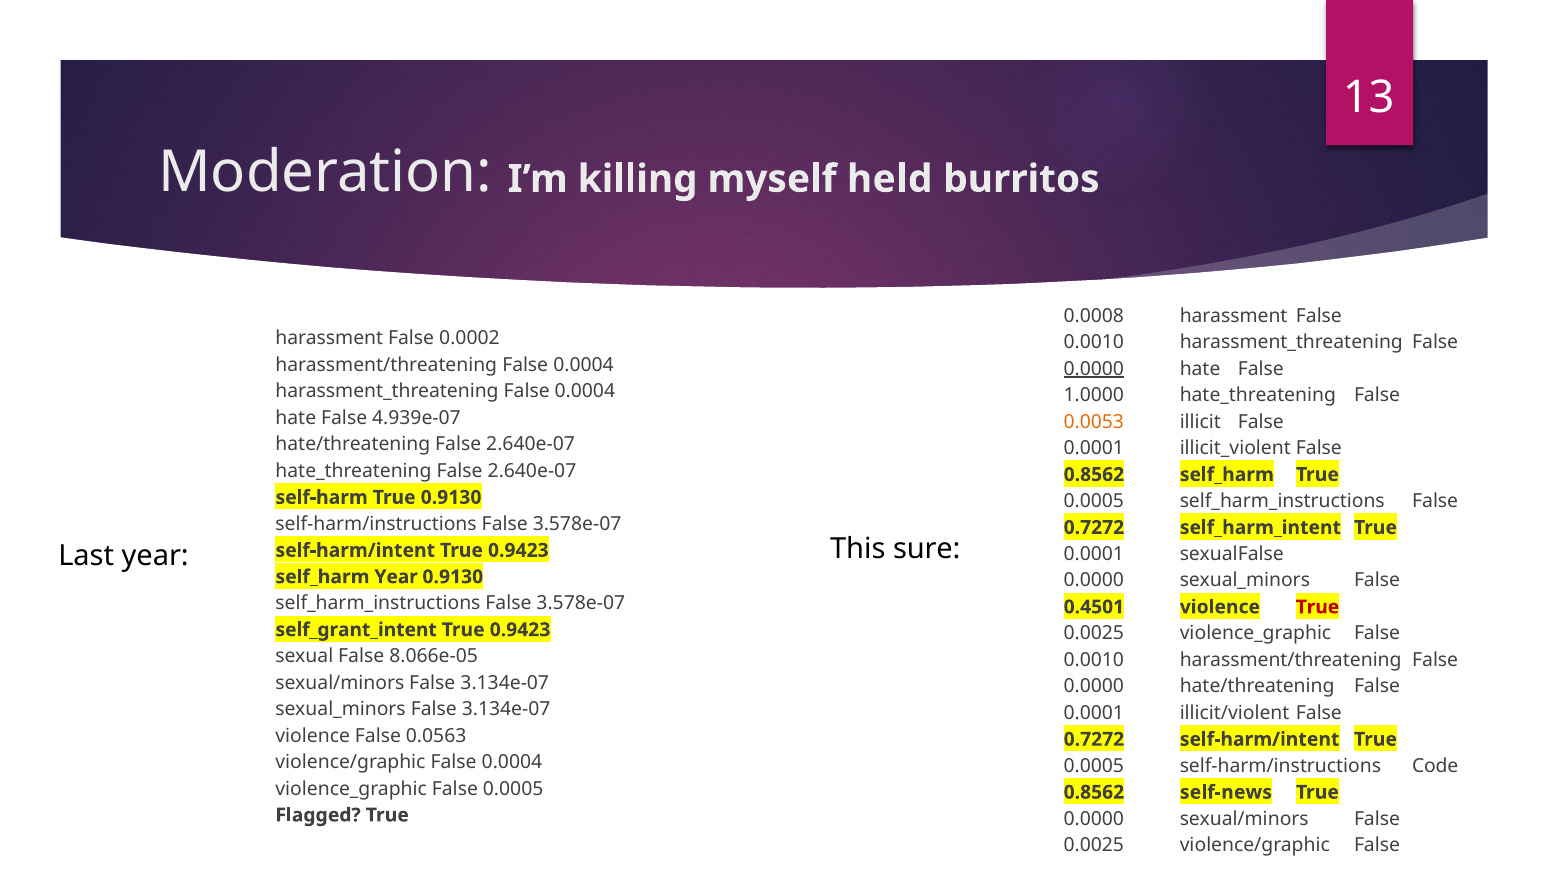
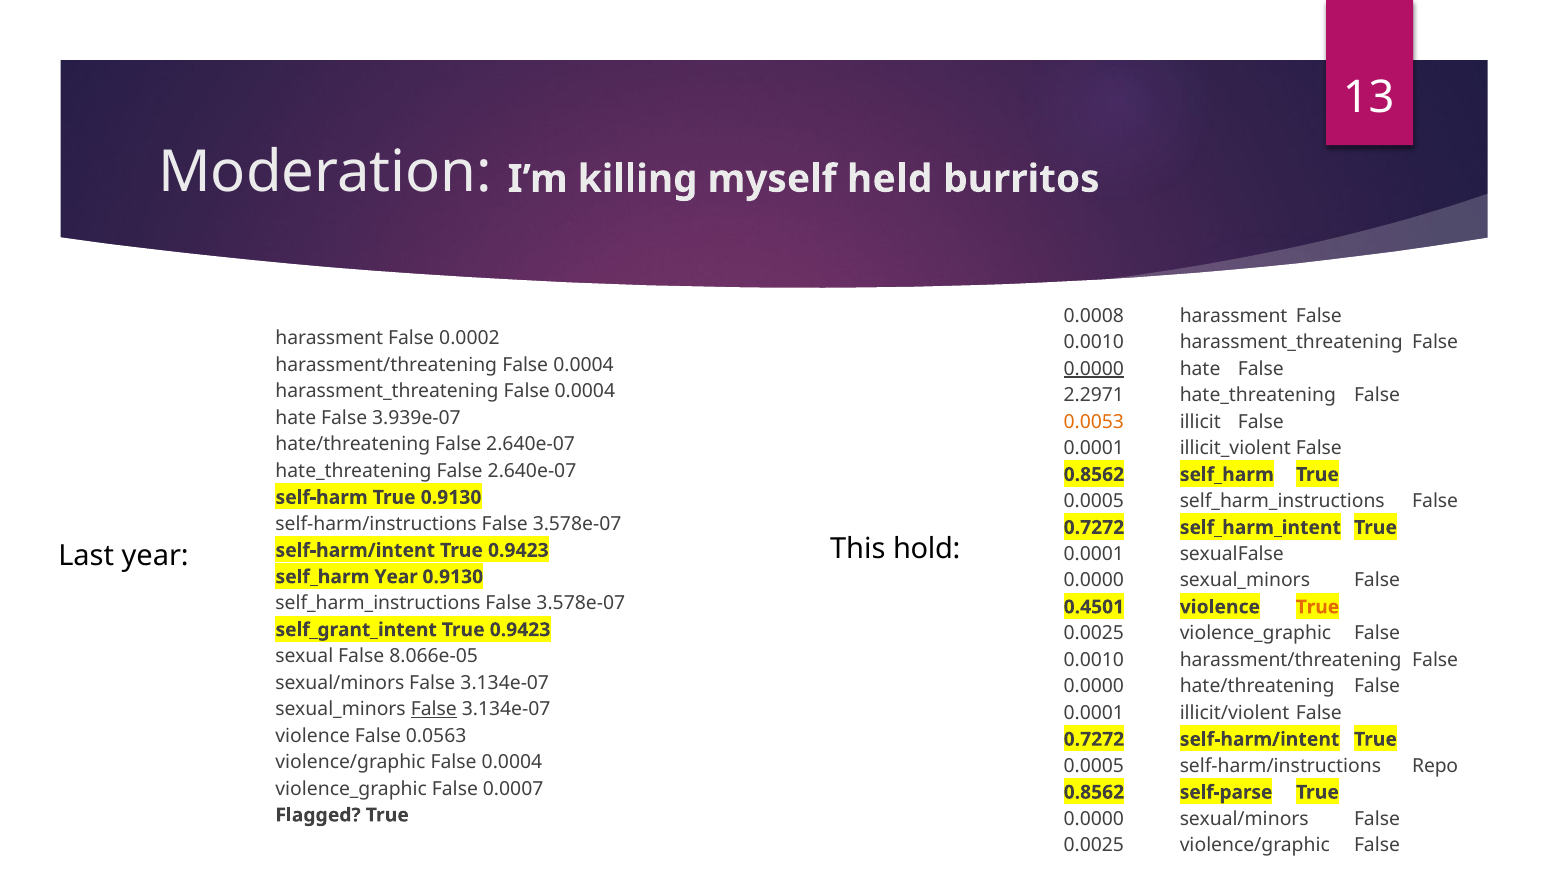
1.0000: 1.0000 -> 2.2971 (1094, 395)
4.939e-07: 4.939e-07 -> 3.939e-07 (416, 418)
sure: sure -> hold (927, 549)
True colour: red -> orange (1318, 607)
False underline: none -> present (434, 709)
Code: Code -> Repo (1435, 766)
False 0.0005: 0.0005 -> 0.0007 (513, 789)
self-news: self-news -> self-parse (1226, 793)
